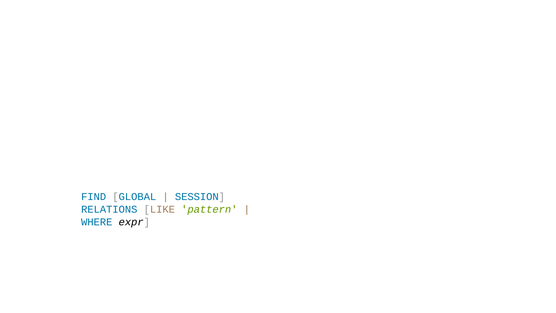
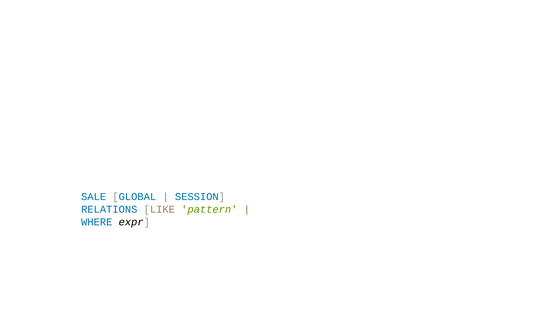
FIND: FIND -> SALE (94, 197)
